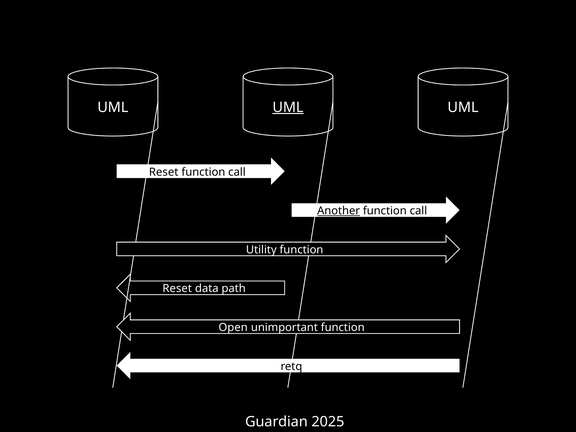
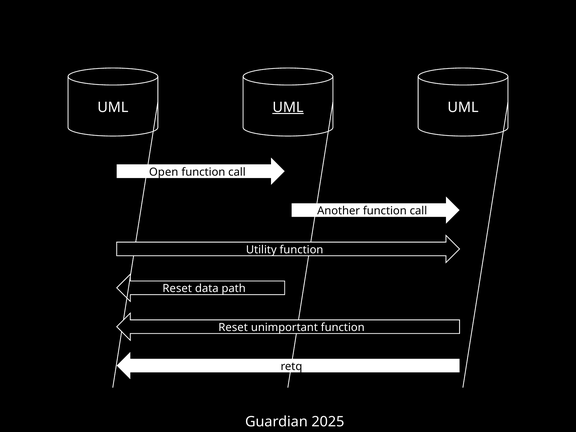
Reset: Reset -> Open (164, 172)
Another underline: present -> none (339, 211)
Open: Open -> Reset (233, 327)
